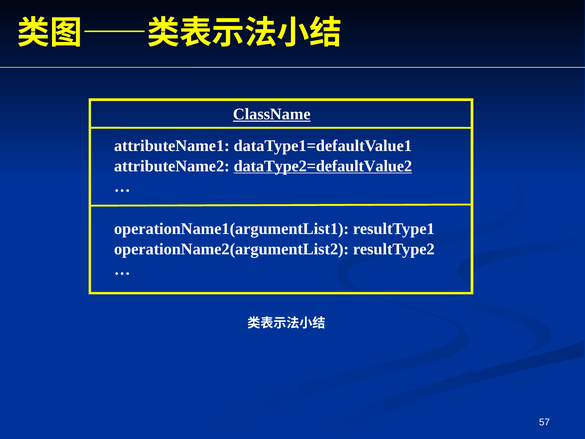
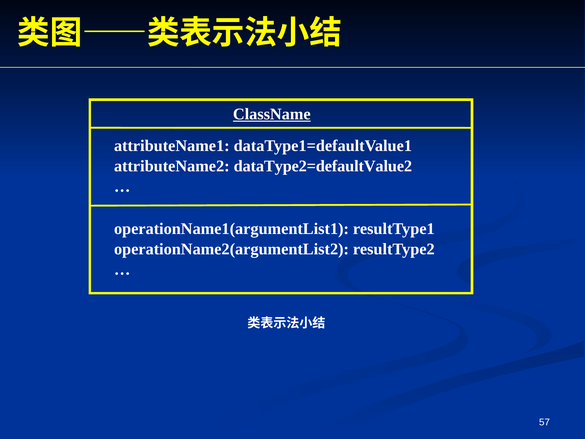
dataType2=defaultValue2 underline: present -> none (323, 166)
